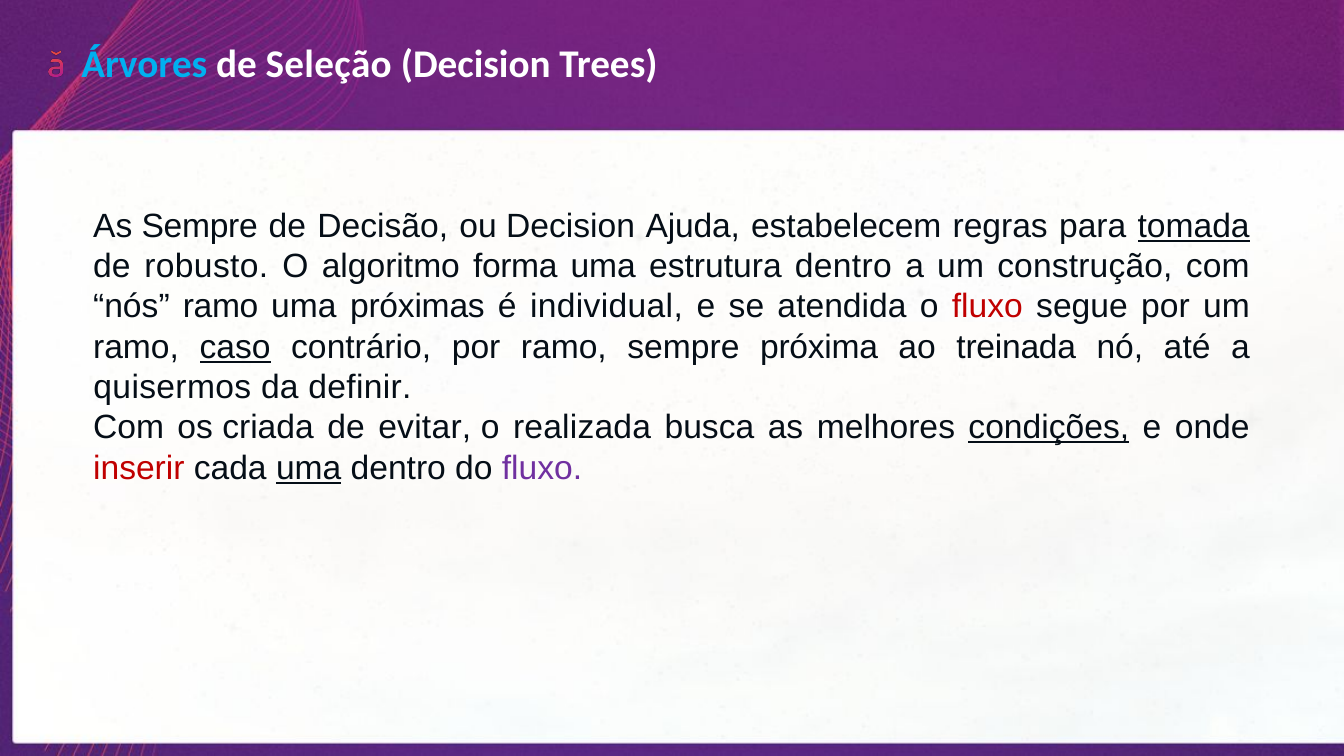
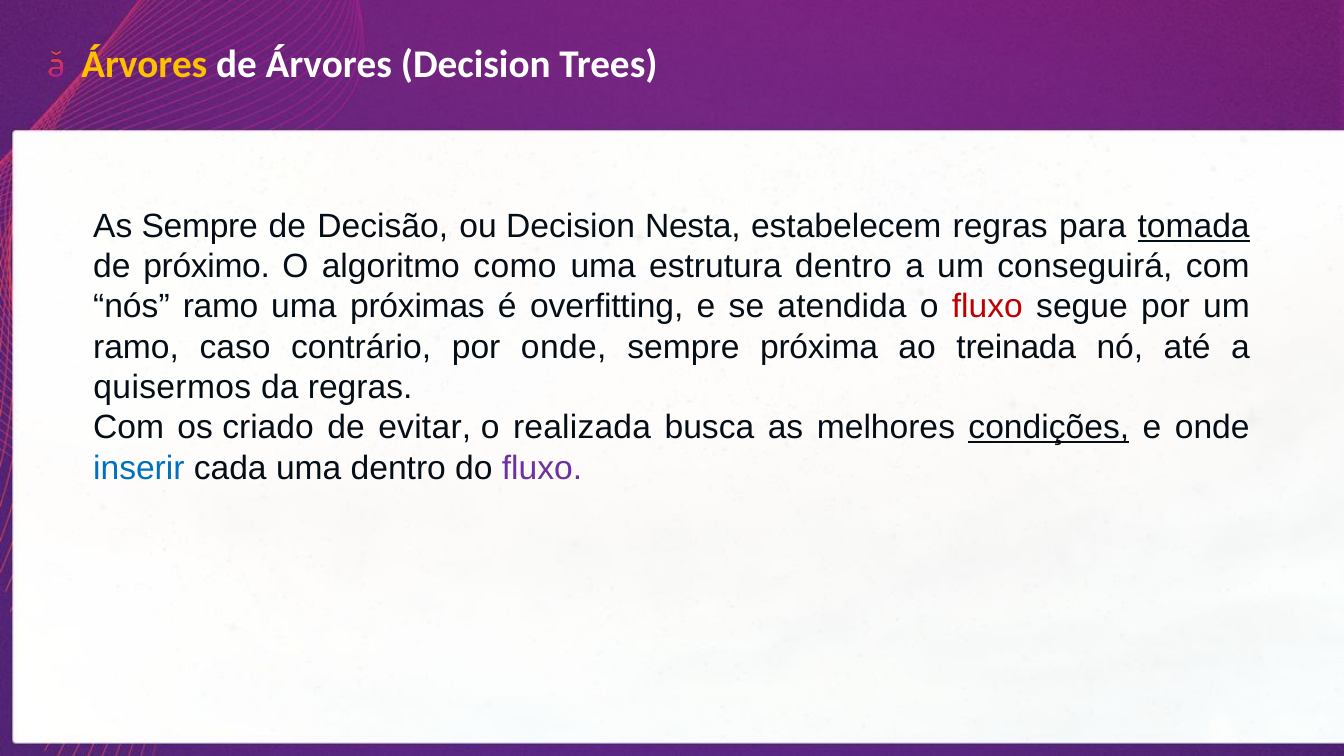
Árvores colour: light blue -> yellow (144, 65)
de Seleção: Seleção -> Árvores (329, 65)
Ajuda: Ajuda -> Nesta (693, 226)
robusto: robusto -> próximo (207, 267)
forma: forma -> como (515, 267)
construção: construção -> conseguirá (1085, 267)
individual: individual -> overfitting (607, 307)
caso underline: present -> none (235, 347)
por ramo: ramo -> onde (564, 347)
da definir: definir -> regras (360, 388)
criada: criada -> criado (268, 428)
inserir colour: red -> blue (139, 468)
uma underline: present -> none (309, 468)
